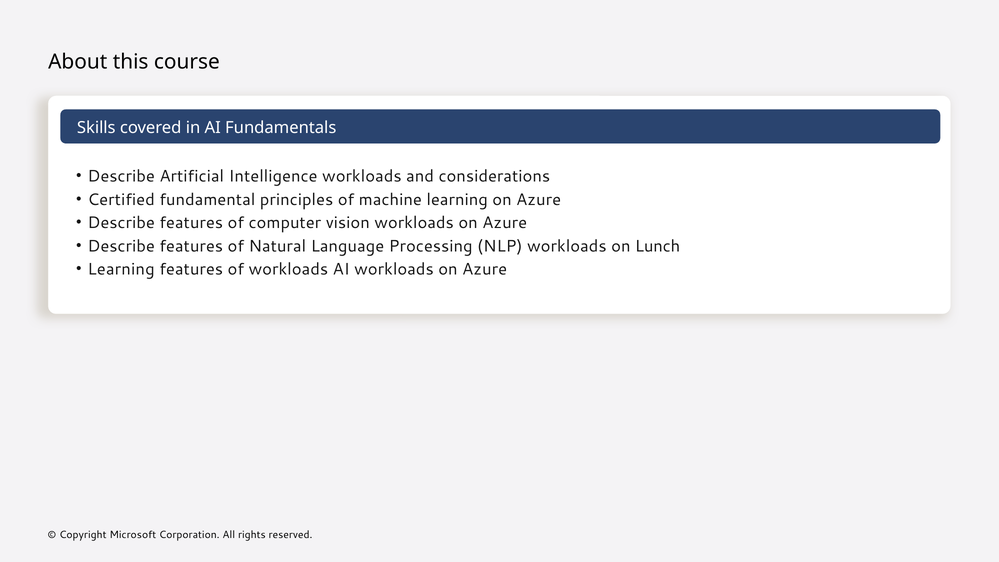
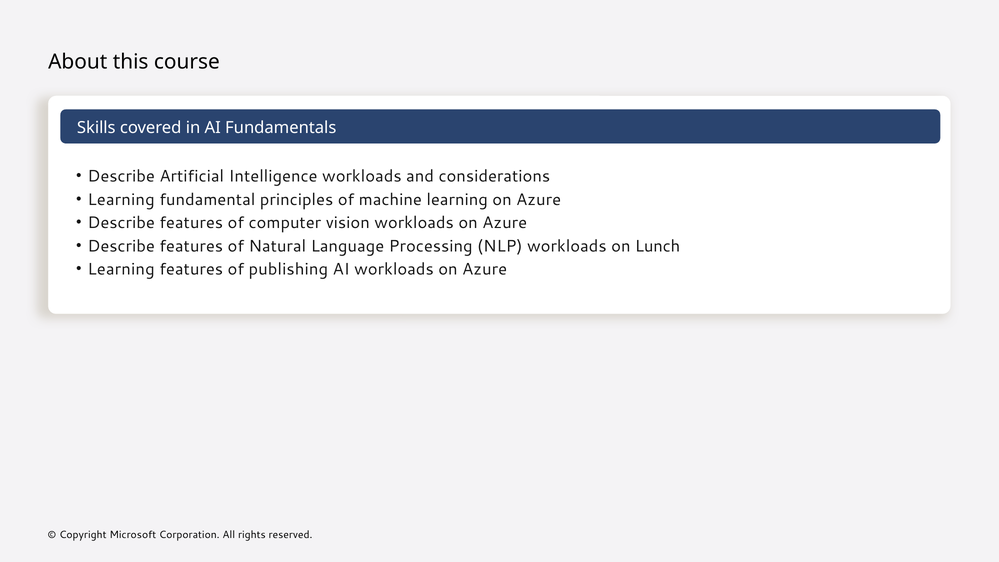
Certified: Certified -> Learning (121, 199)
of workloads: workloads -> publishing (288, 269)
